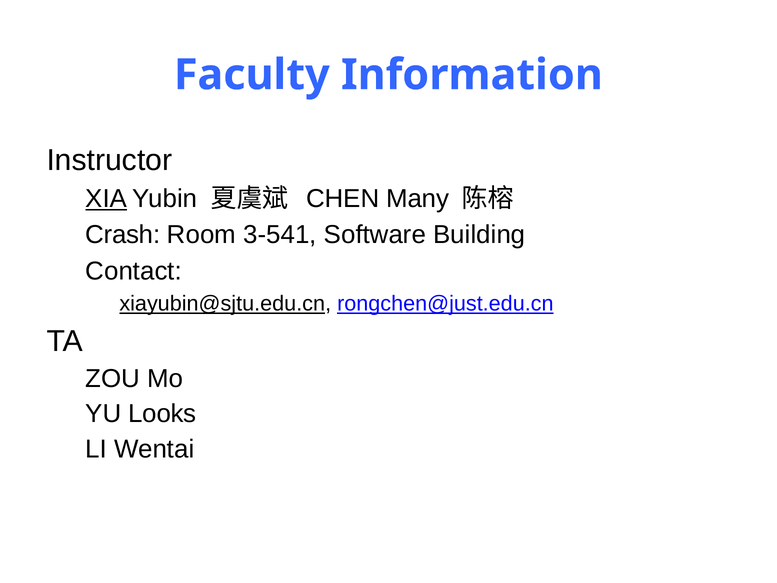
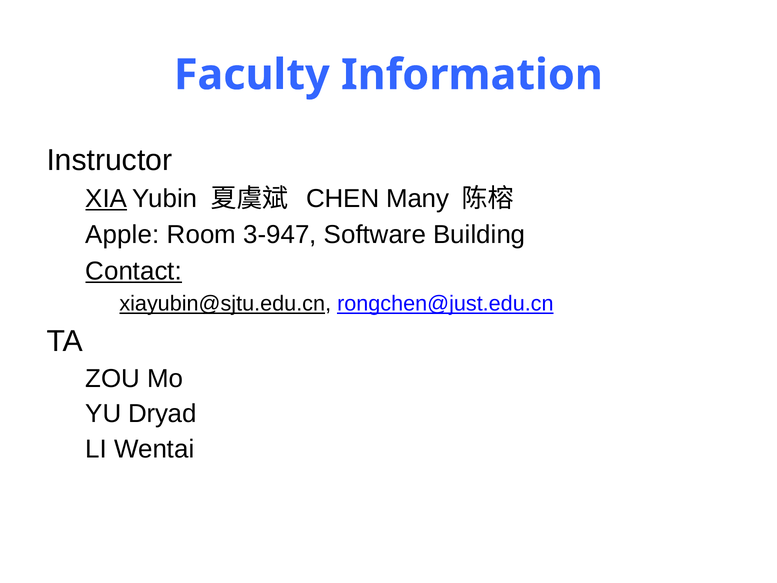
Crash: Crash -> Apple (123, 235)
3-541: 3-541 -> 3-947 (280, 235)
Contact underline: none -> present (134, 271)
Looks: Looks -> Dryad (162, 414)
